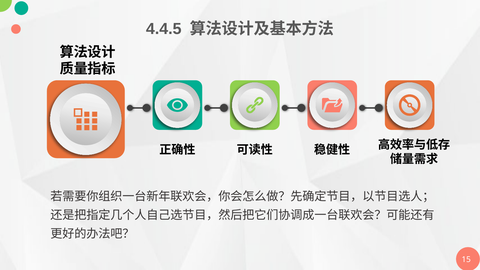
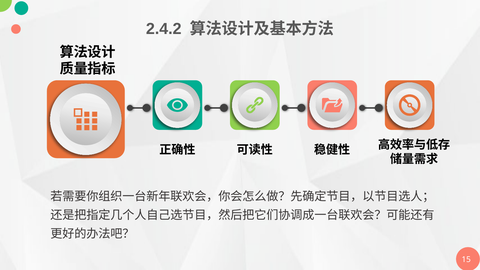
4.4.5: 4.4.5 -> 2.4.2 (164, 29)
